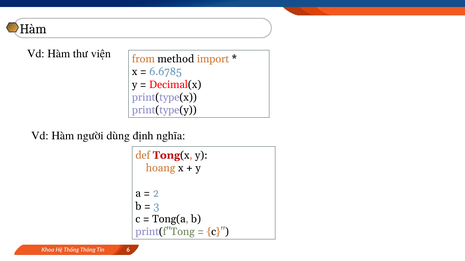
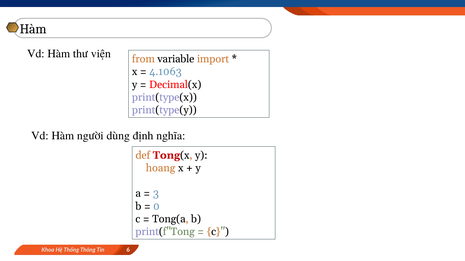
method: method -> variable (176, 59)
6.6785: 6.6785 -> 4.1063 (165, 72)
2: 2 -> 3 (156, 194)
3: 3 -> 0 (156, 207)
